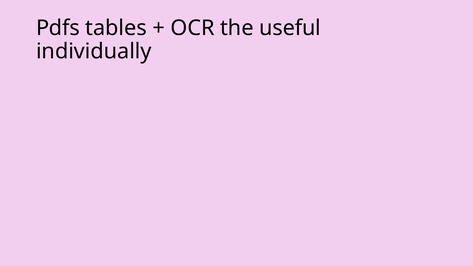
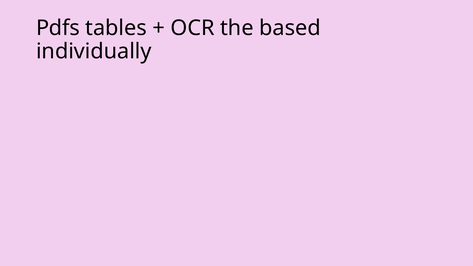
useful: useful -> based (290, 28)
